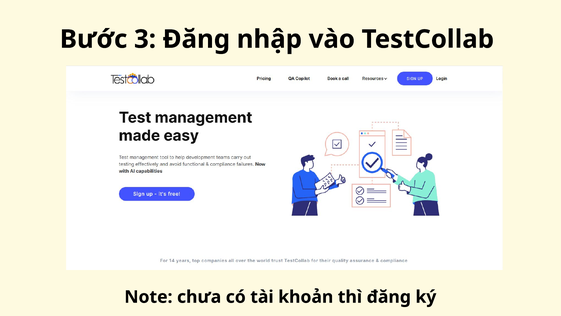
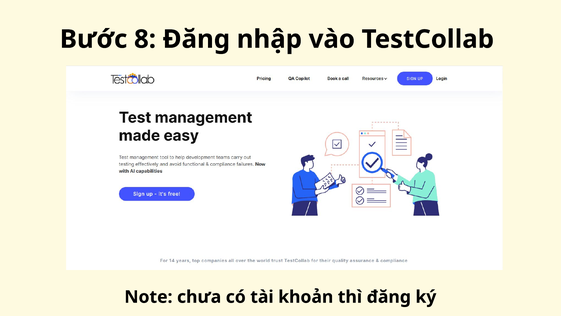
3: 3 -> 8 (145, 39)
